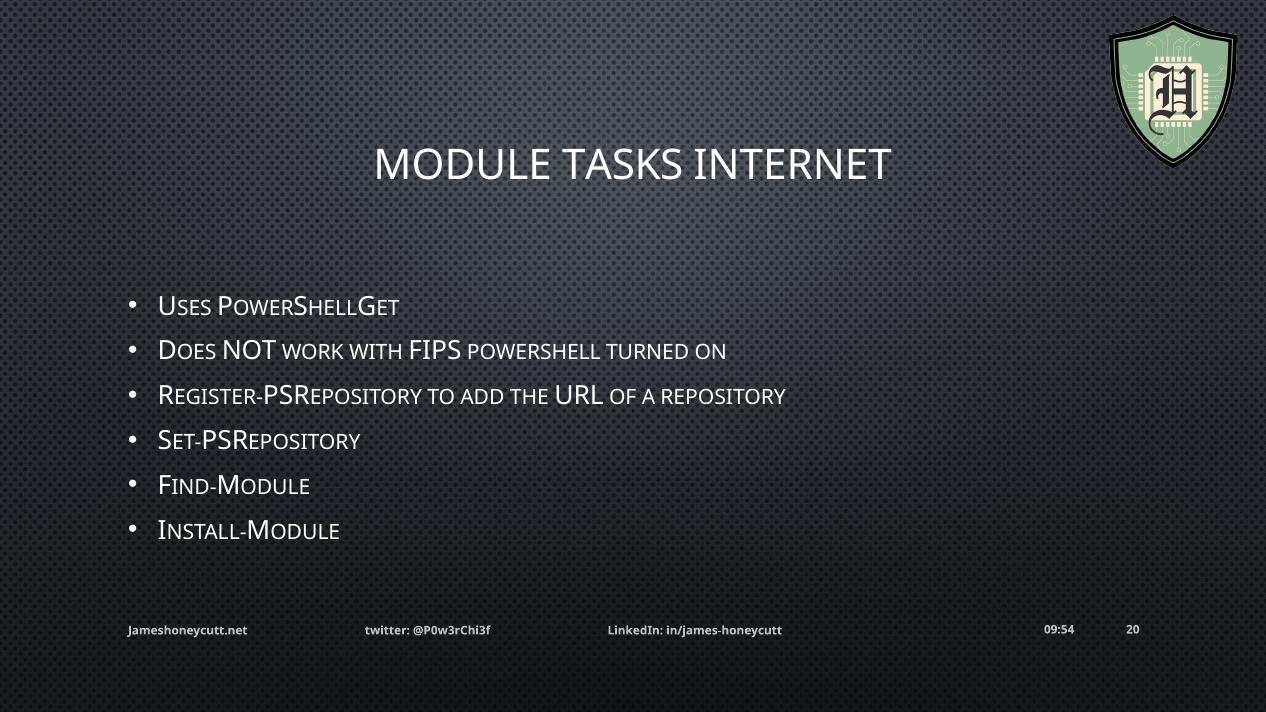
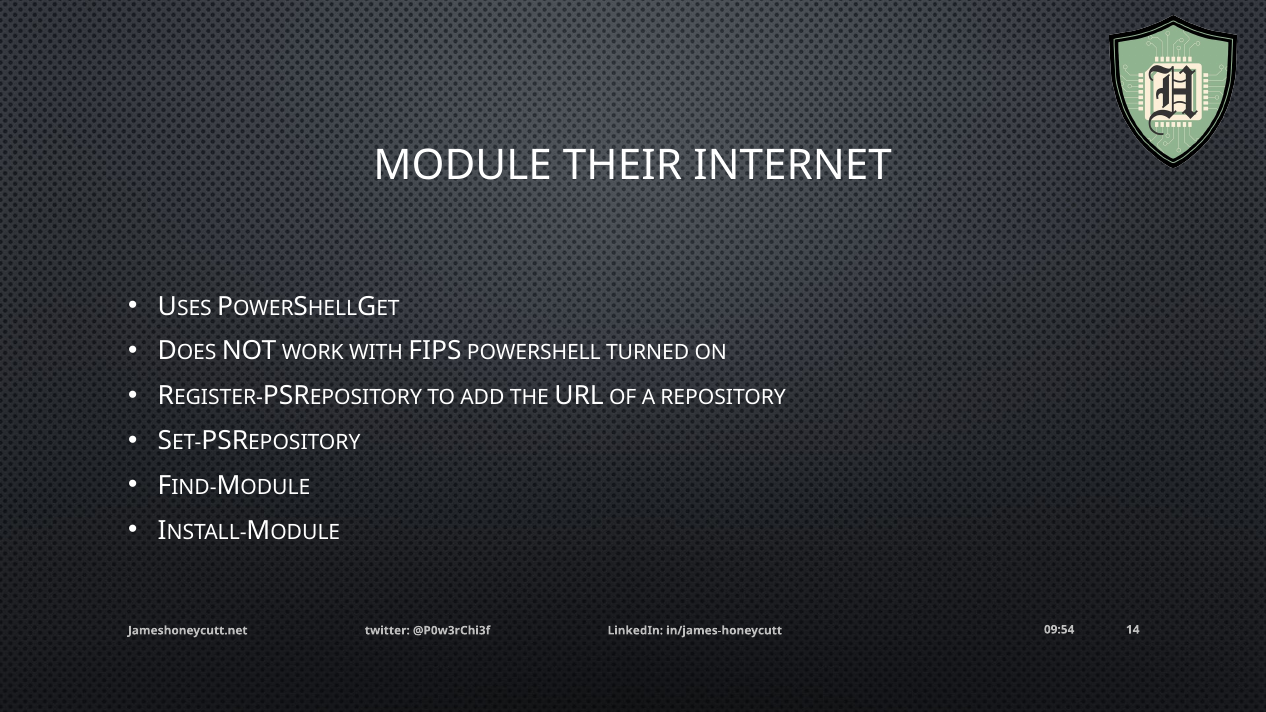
TASKS: TASKS -> THEIR (623, 165)
20: 20 -> 14 (1133, 630)
